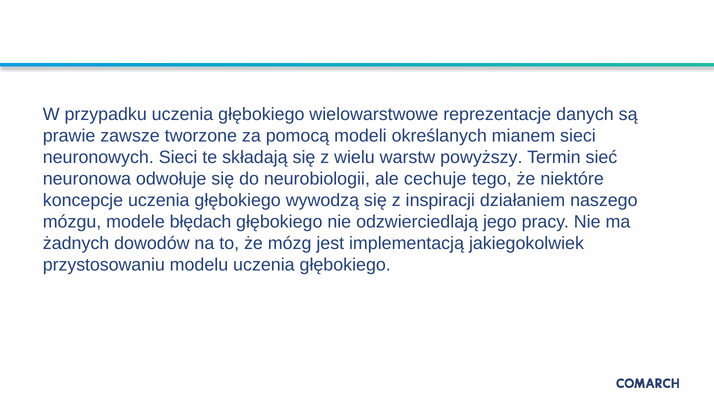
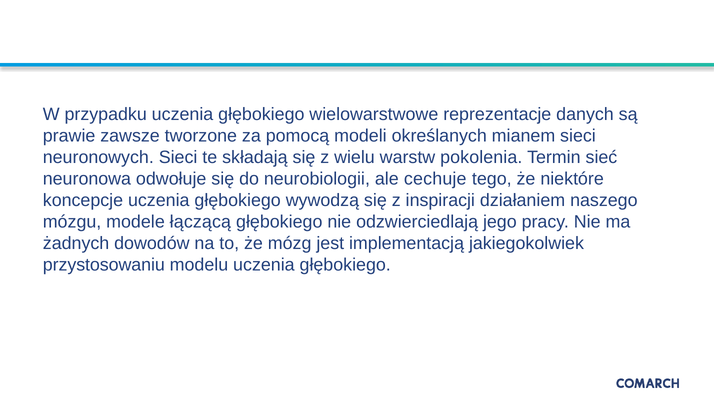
powyższy: powyższy -> pokolenia (481, 157)
błędach: błędach -> łączącą (200, 222)
